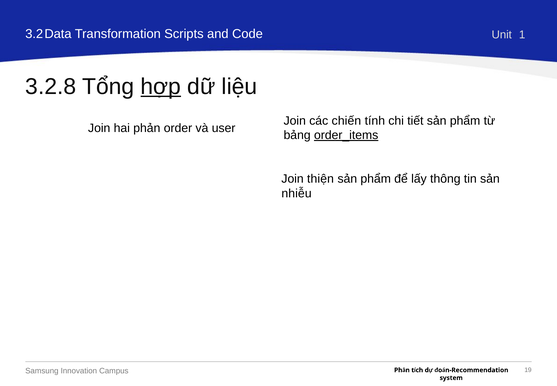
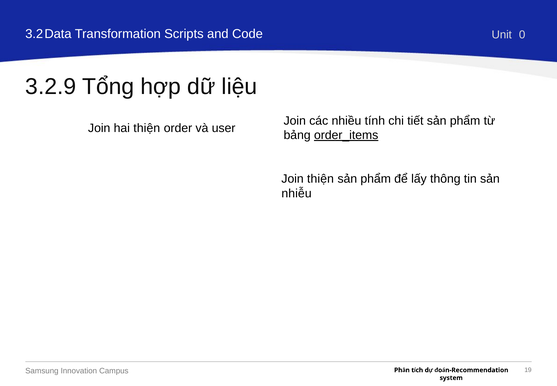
1: 1 -> 0 (522, 35)
3.2.8: 3.2.8 -> 3.2.9 (51, 87)
hợp underline: present -> none (161, 87)
chiến: chiến -> nhiều (346, 121)
hai phản: phản -> thiện (147, 128)
